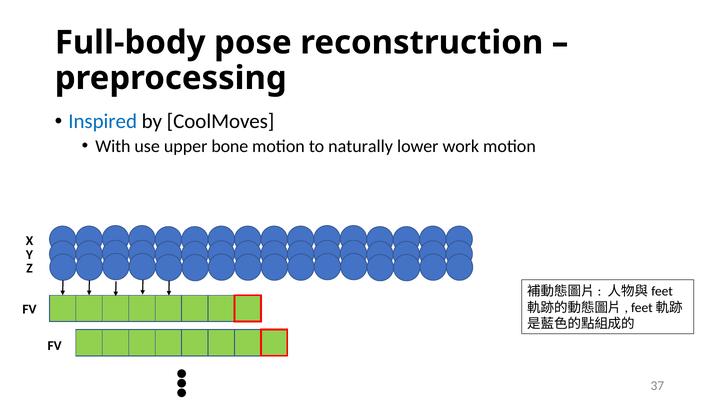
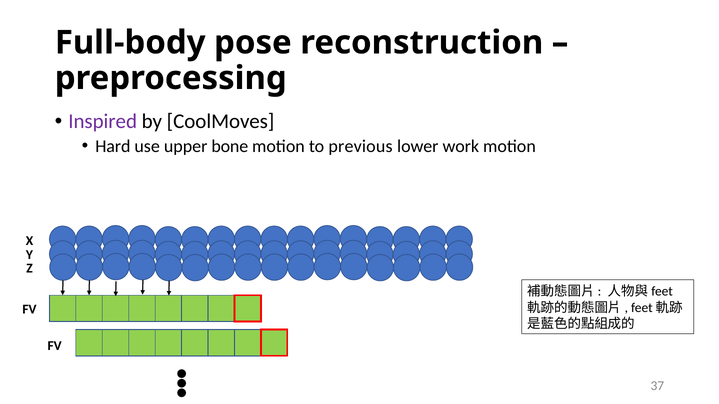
Inspired colour: blue -> purple (103, 122)
With: With -> Hard (113, 146)
naturally: naturally -> previous (360, 146)
